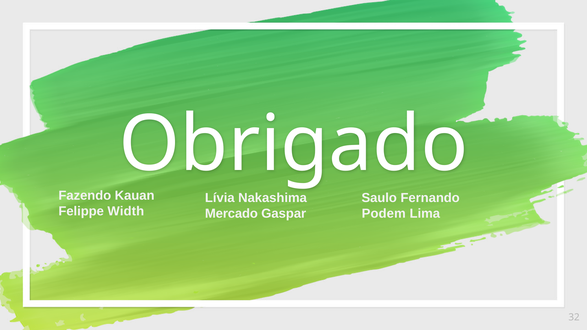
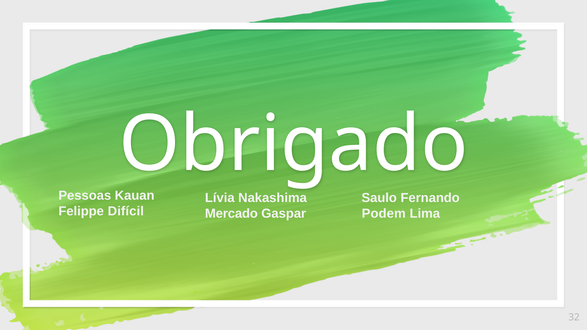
Fazendo: Fazendo -> Pessoas (85, 196)
Width: Width -> Difícil (126, 211)
